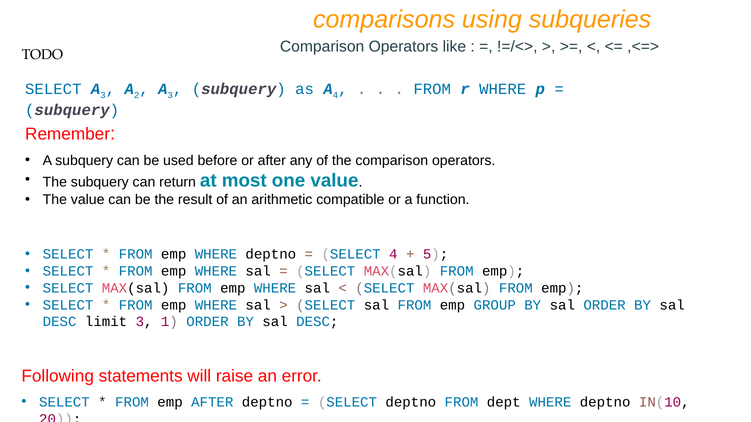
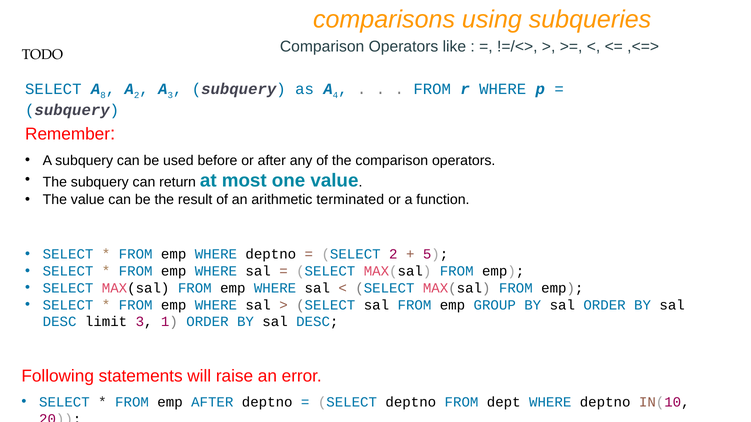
SELECT A 3: 3 -> 8 (103, 95)
compatible: compatible -> terminated (350, 200)
SELECT 4: 4 -> 2 (393, 255)
